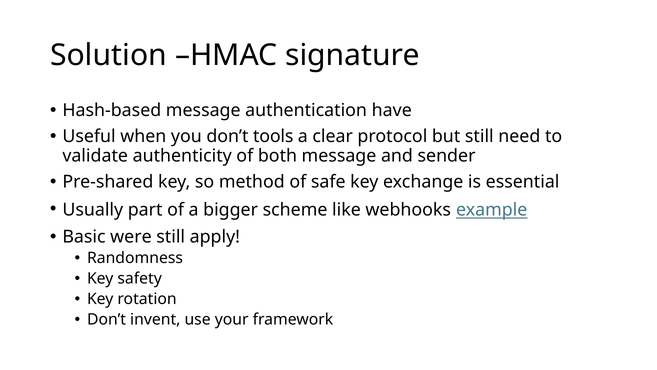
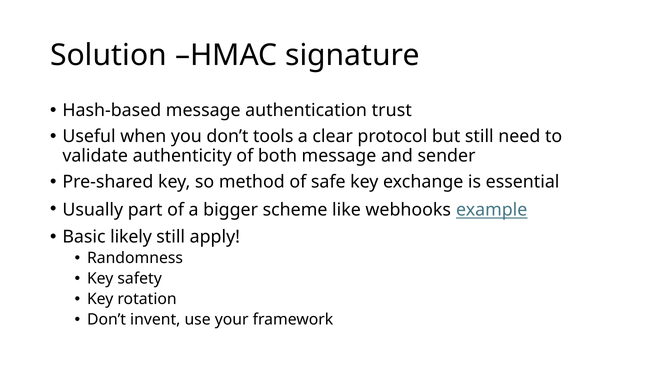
have: have -> trust (392, 110)
were: were -> likely (131, 236)
